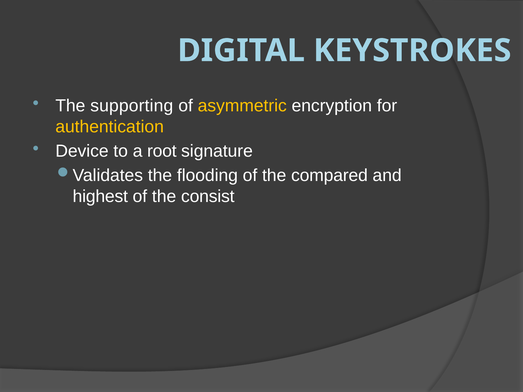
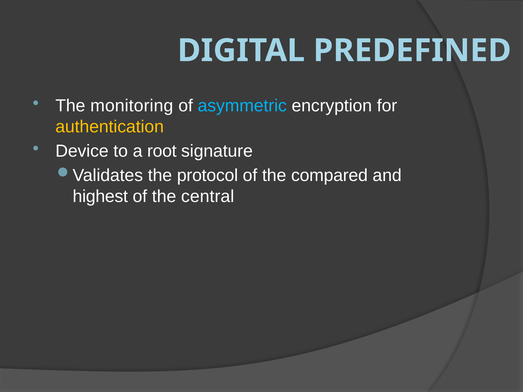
KEYSTROKES: KEYSTROKES -> PREDEFINED (412, 51)
supporting: supporting -> monitoring (132, 106)
asymmetric colour: yellow -> light blue (242, 106)
flooding: flooding -> protocol (207, 176)
consist: consist -> central (208, 196)
